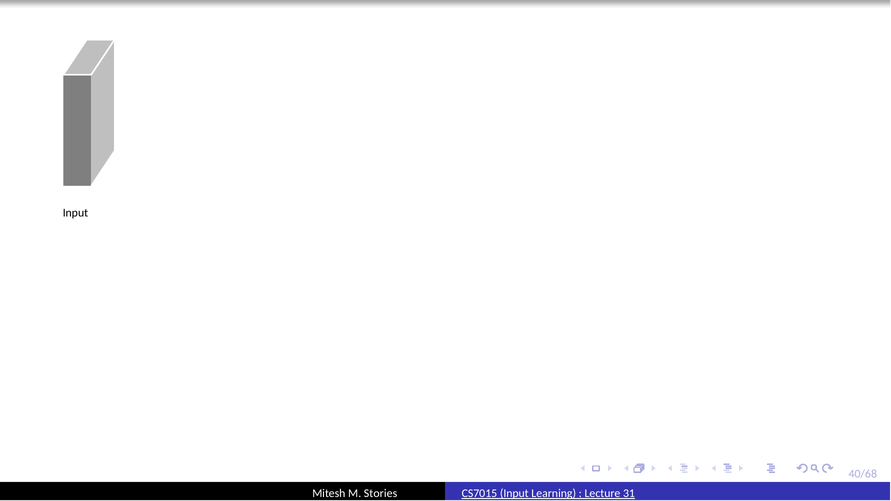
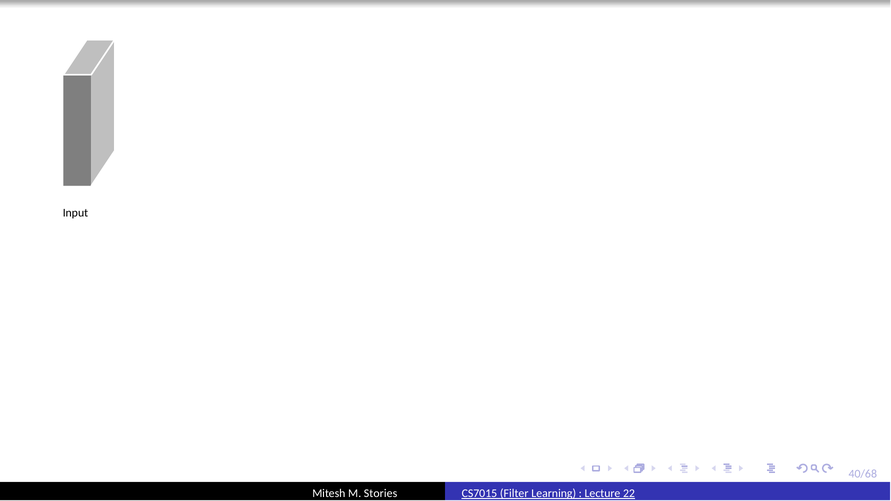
CS7015 Input: Input -> Filter (514, 494)
31: 31 -> 22 (629, 494)
